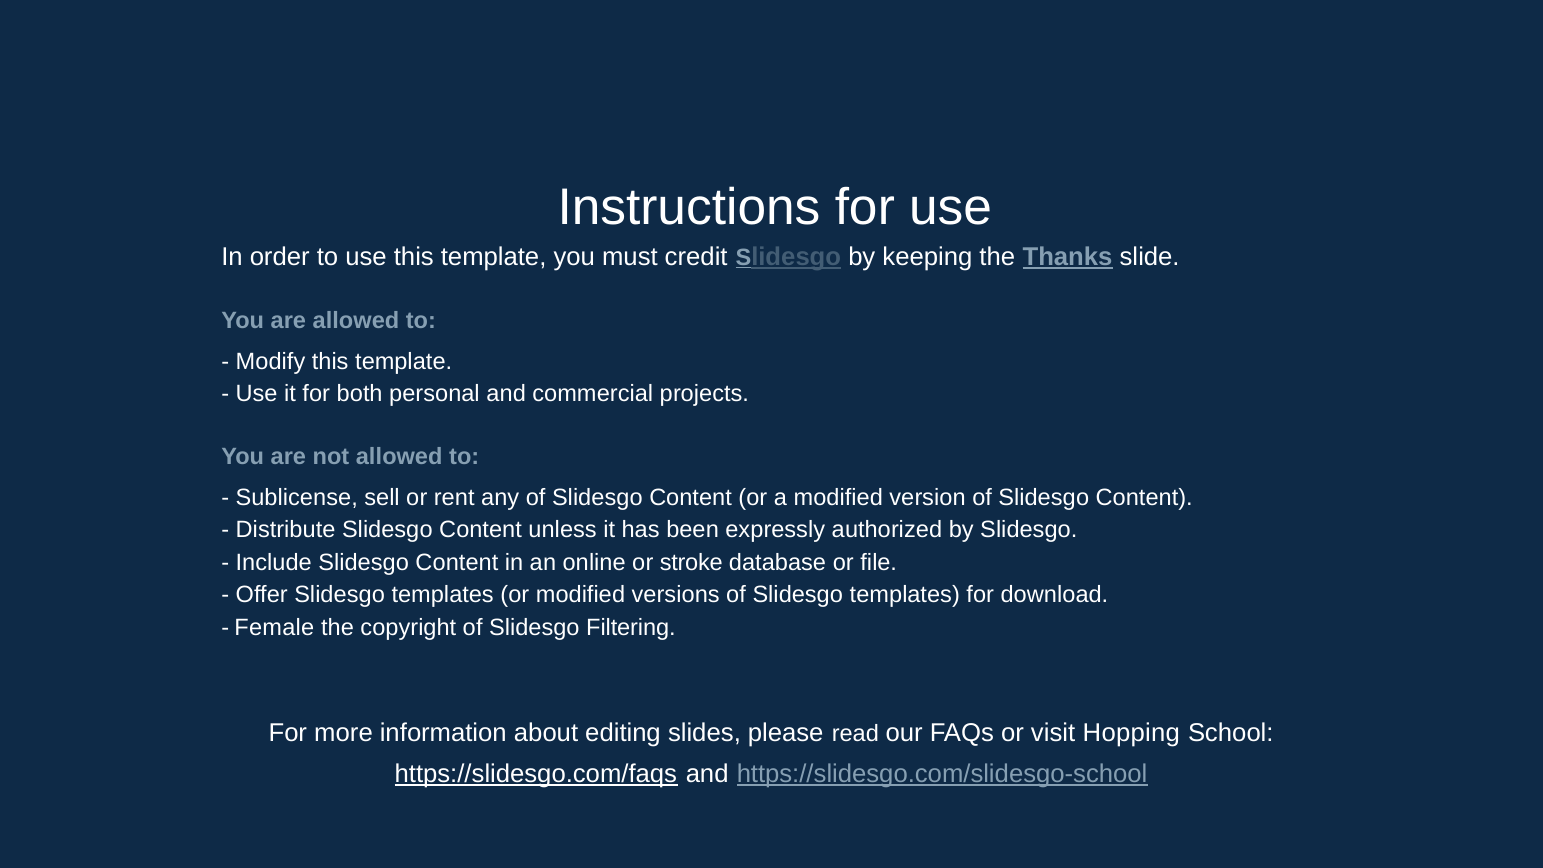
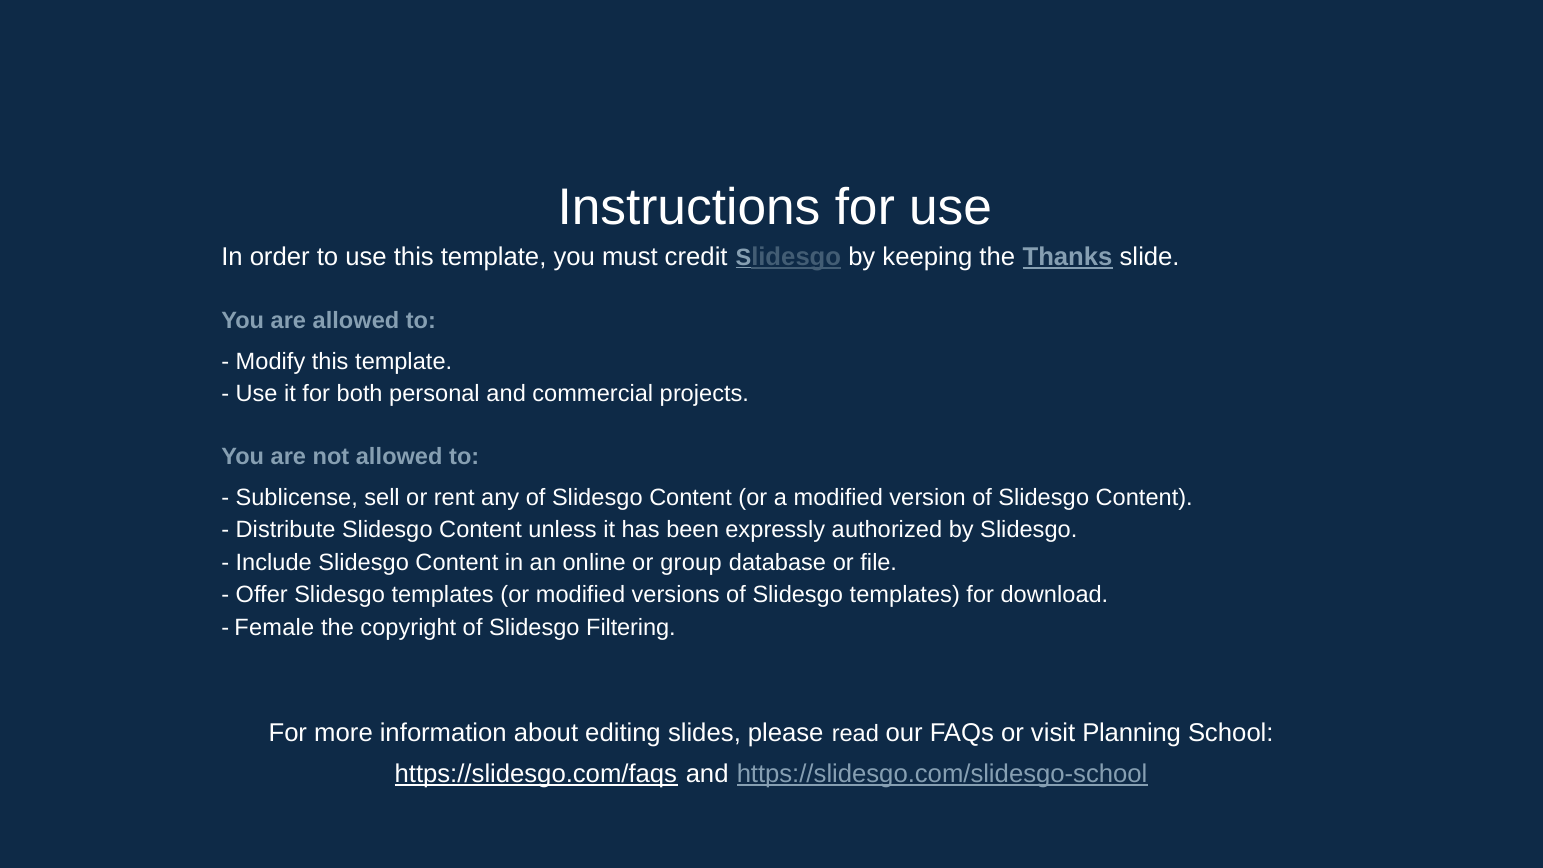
stroke: stroke -> group (691, 562)
Hopping: Hopping -> Planning (1132, 733)
